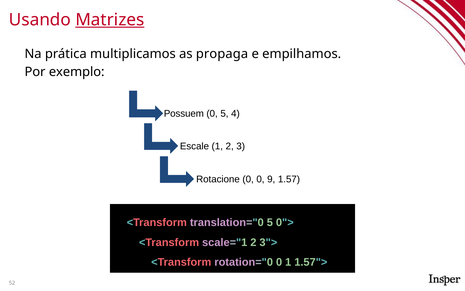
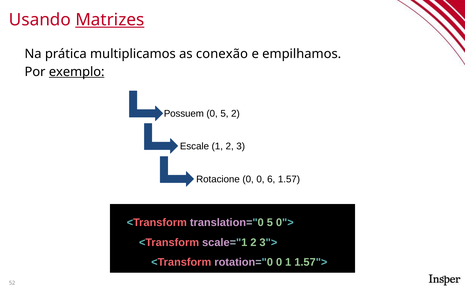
propaga: propaga -> conexão (222, 54)
exemplo underline: none -> present (77, 72)
5 4: 4 -> 2 (235, 113)
9: 9 -> 6 (271, 179)
